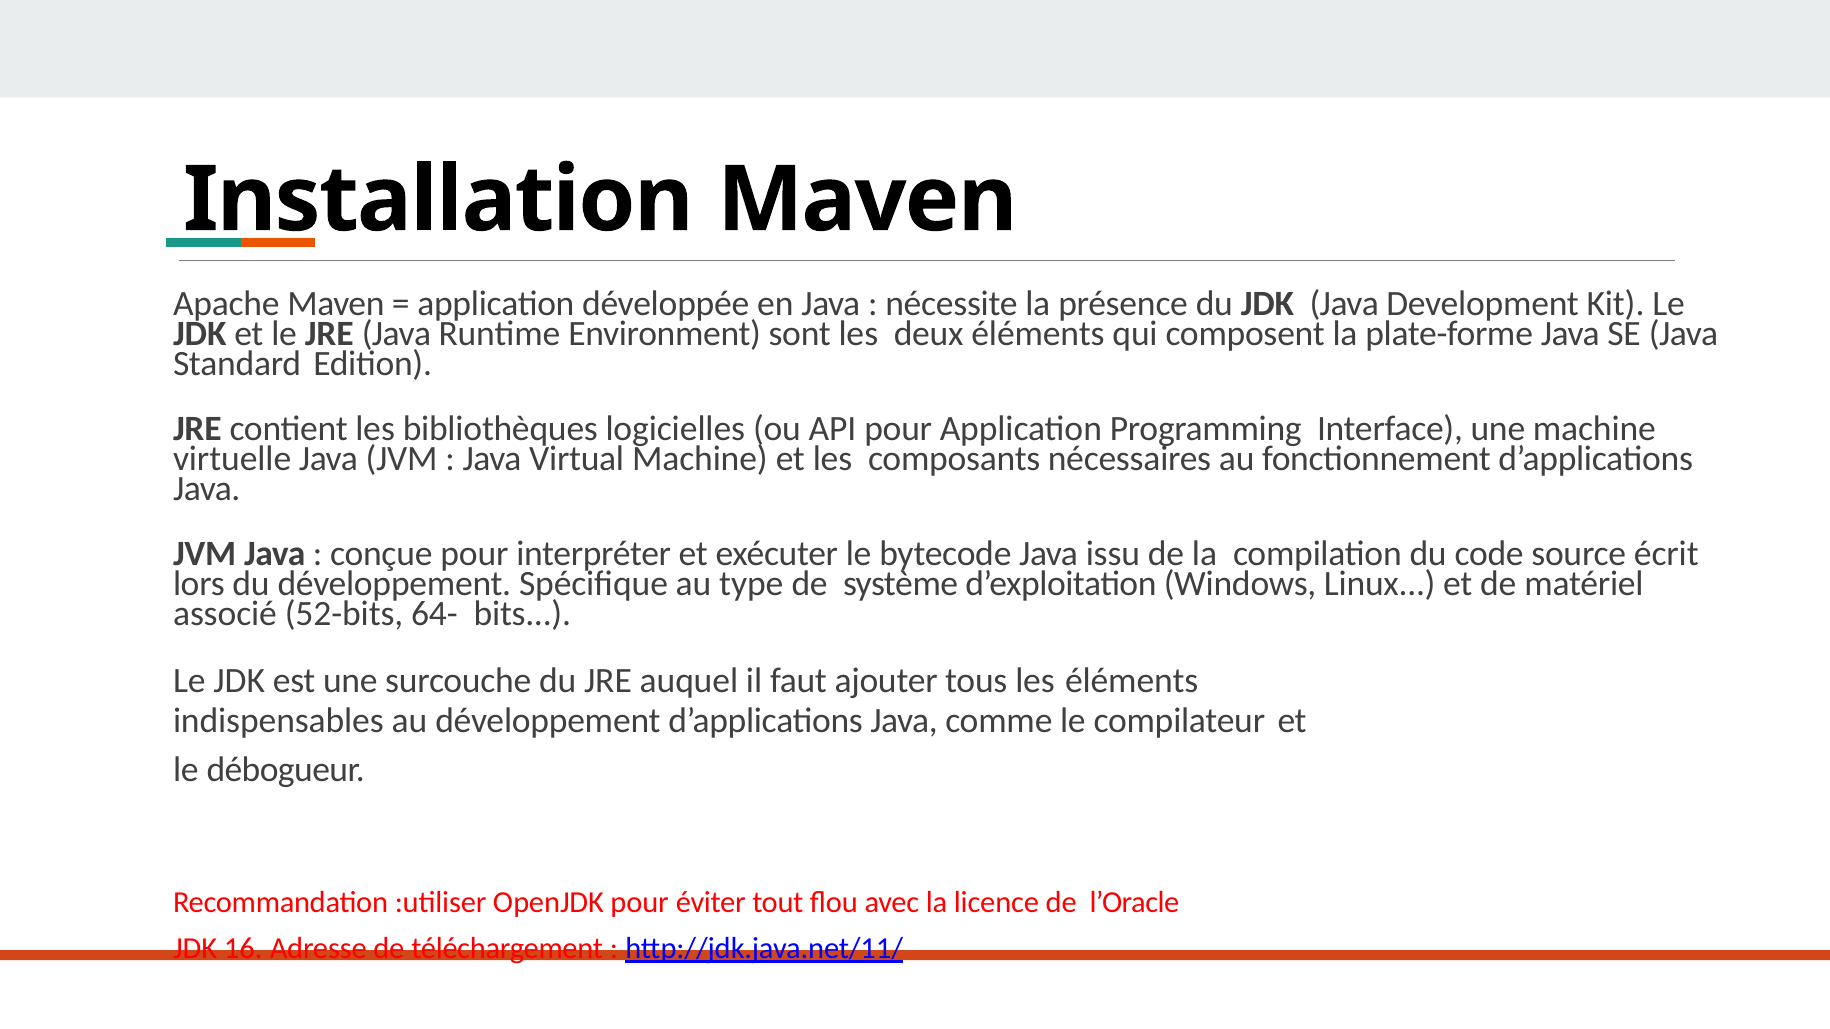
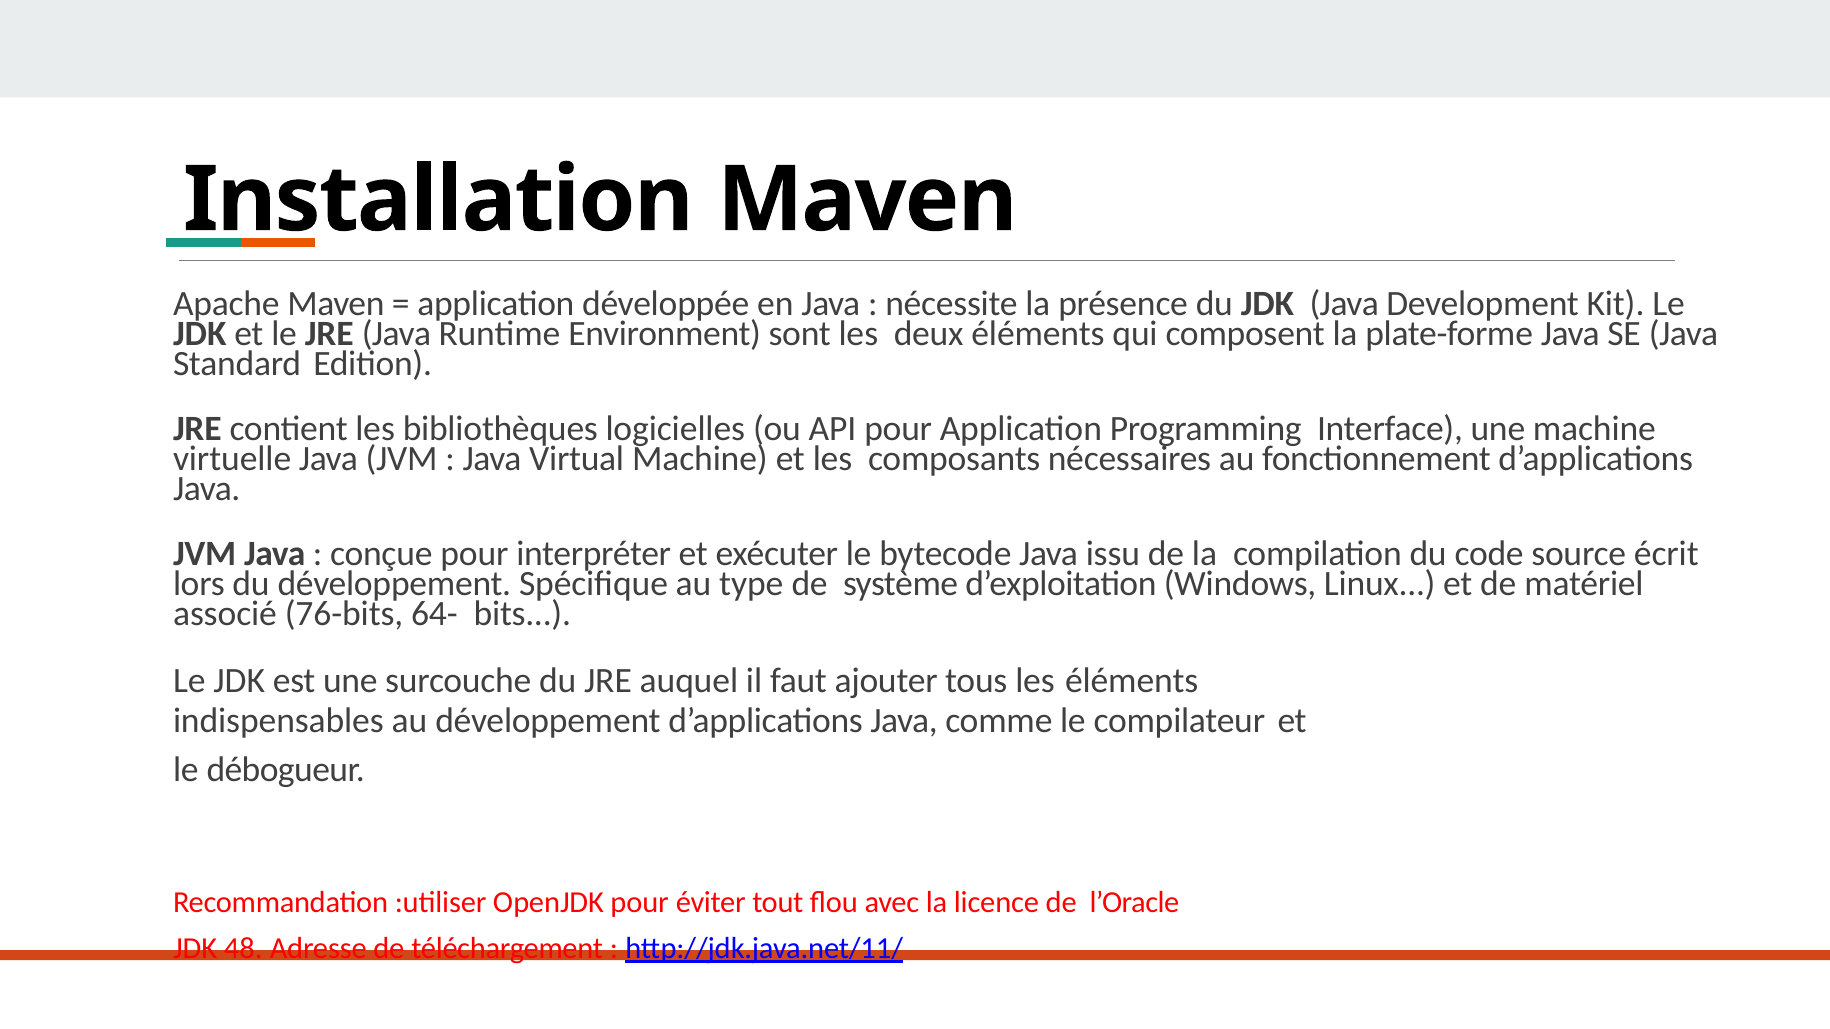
52-bits: 52-bits -> 76-bits (344, 614)
16: 16 -> 48 (243, 948)
